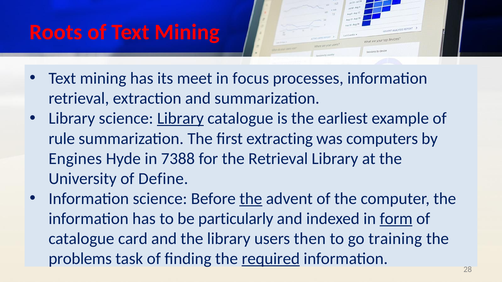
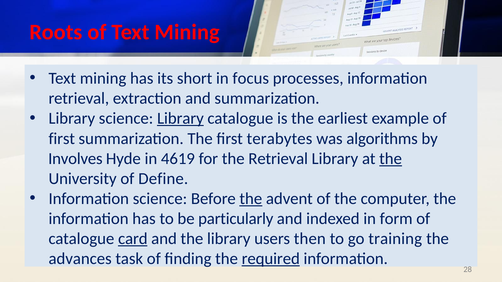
meet: meet -> short (195, 78)
rule: rule -> first (62, 139)
extracting: extracting -> terabytes (279, 139)
computers: computers -> algorithms (382, 139)
Engines: Engines -> Involves (75, 159)
7388: 7388 -> 4619 (178, 159)
the underline: none -> present (391, 159)
form underline: present -> none (396, 219)
card underline: none -> present (133, 239)
problems: problems -> advances (80, 259)
